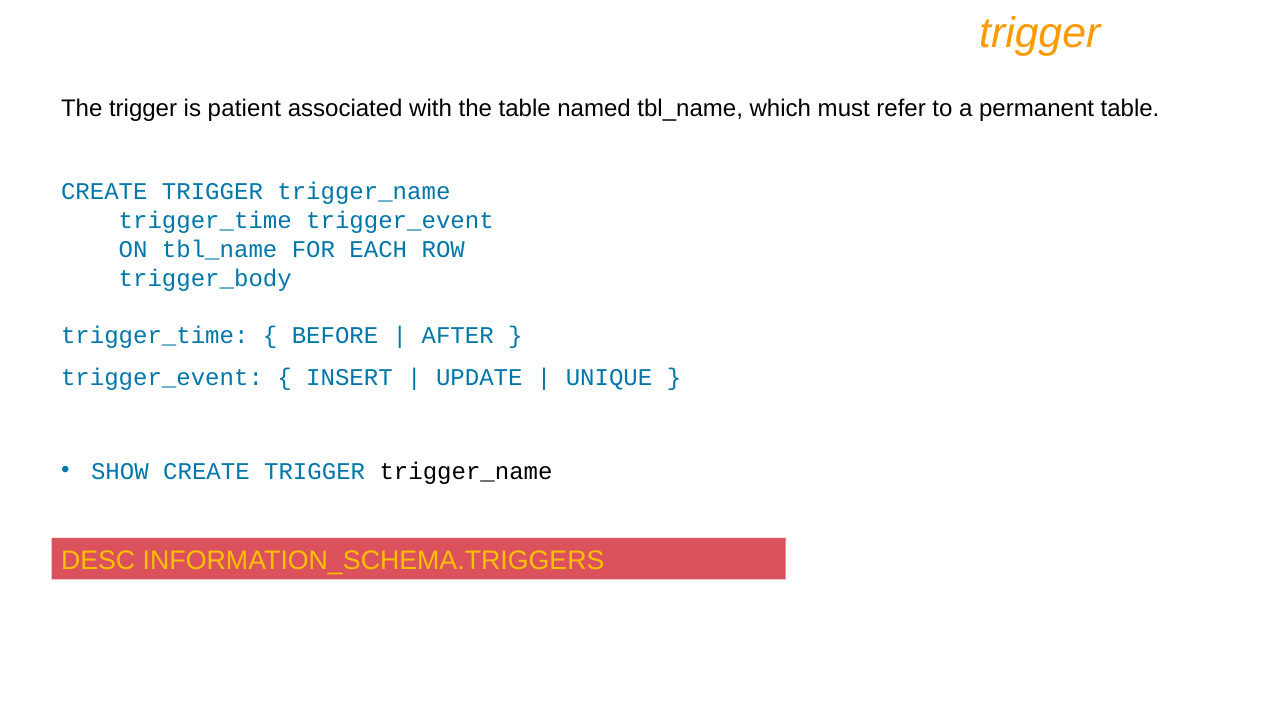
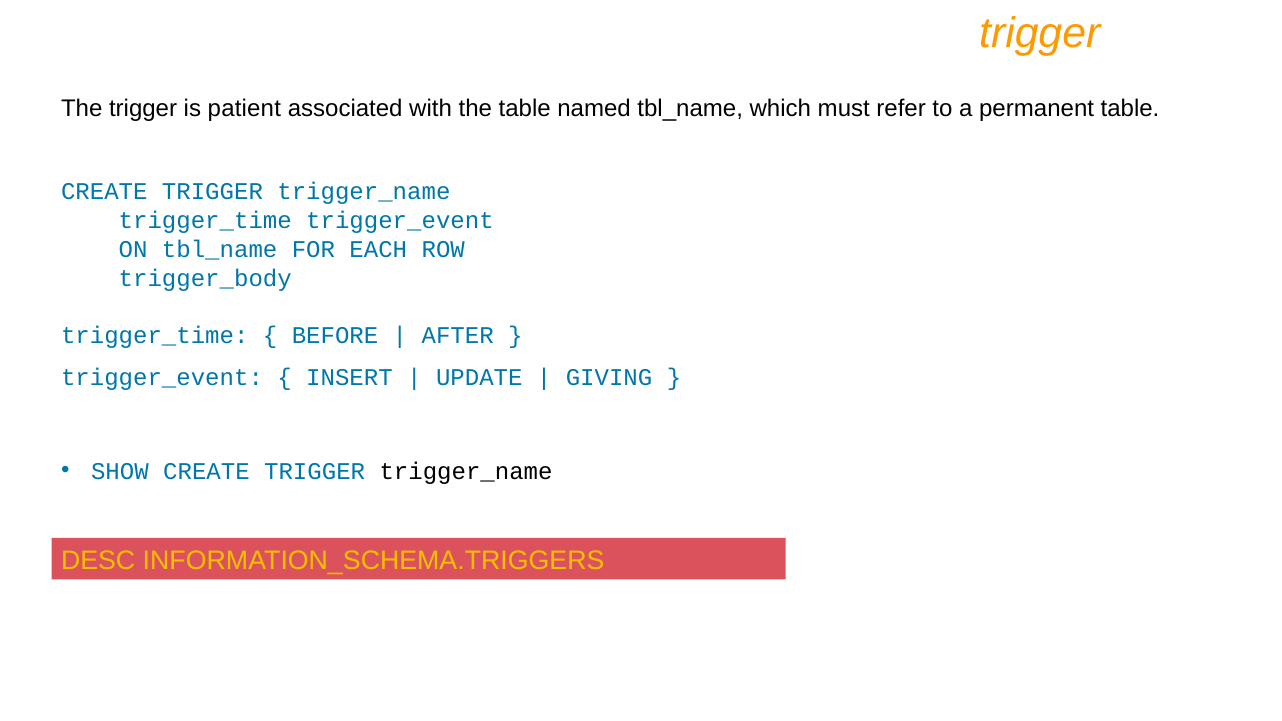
UNIQUE: UNIQUE -> GIVING (609, 377)
